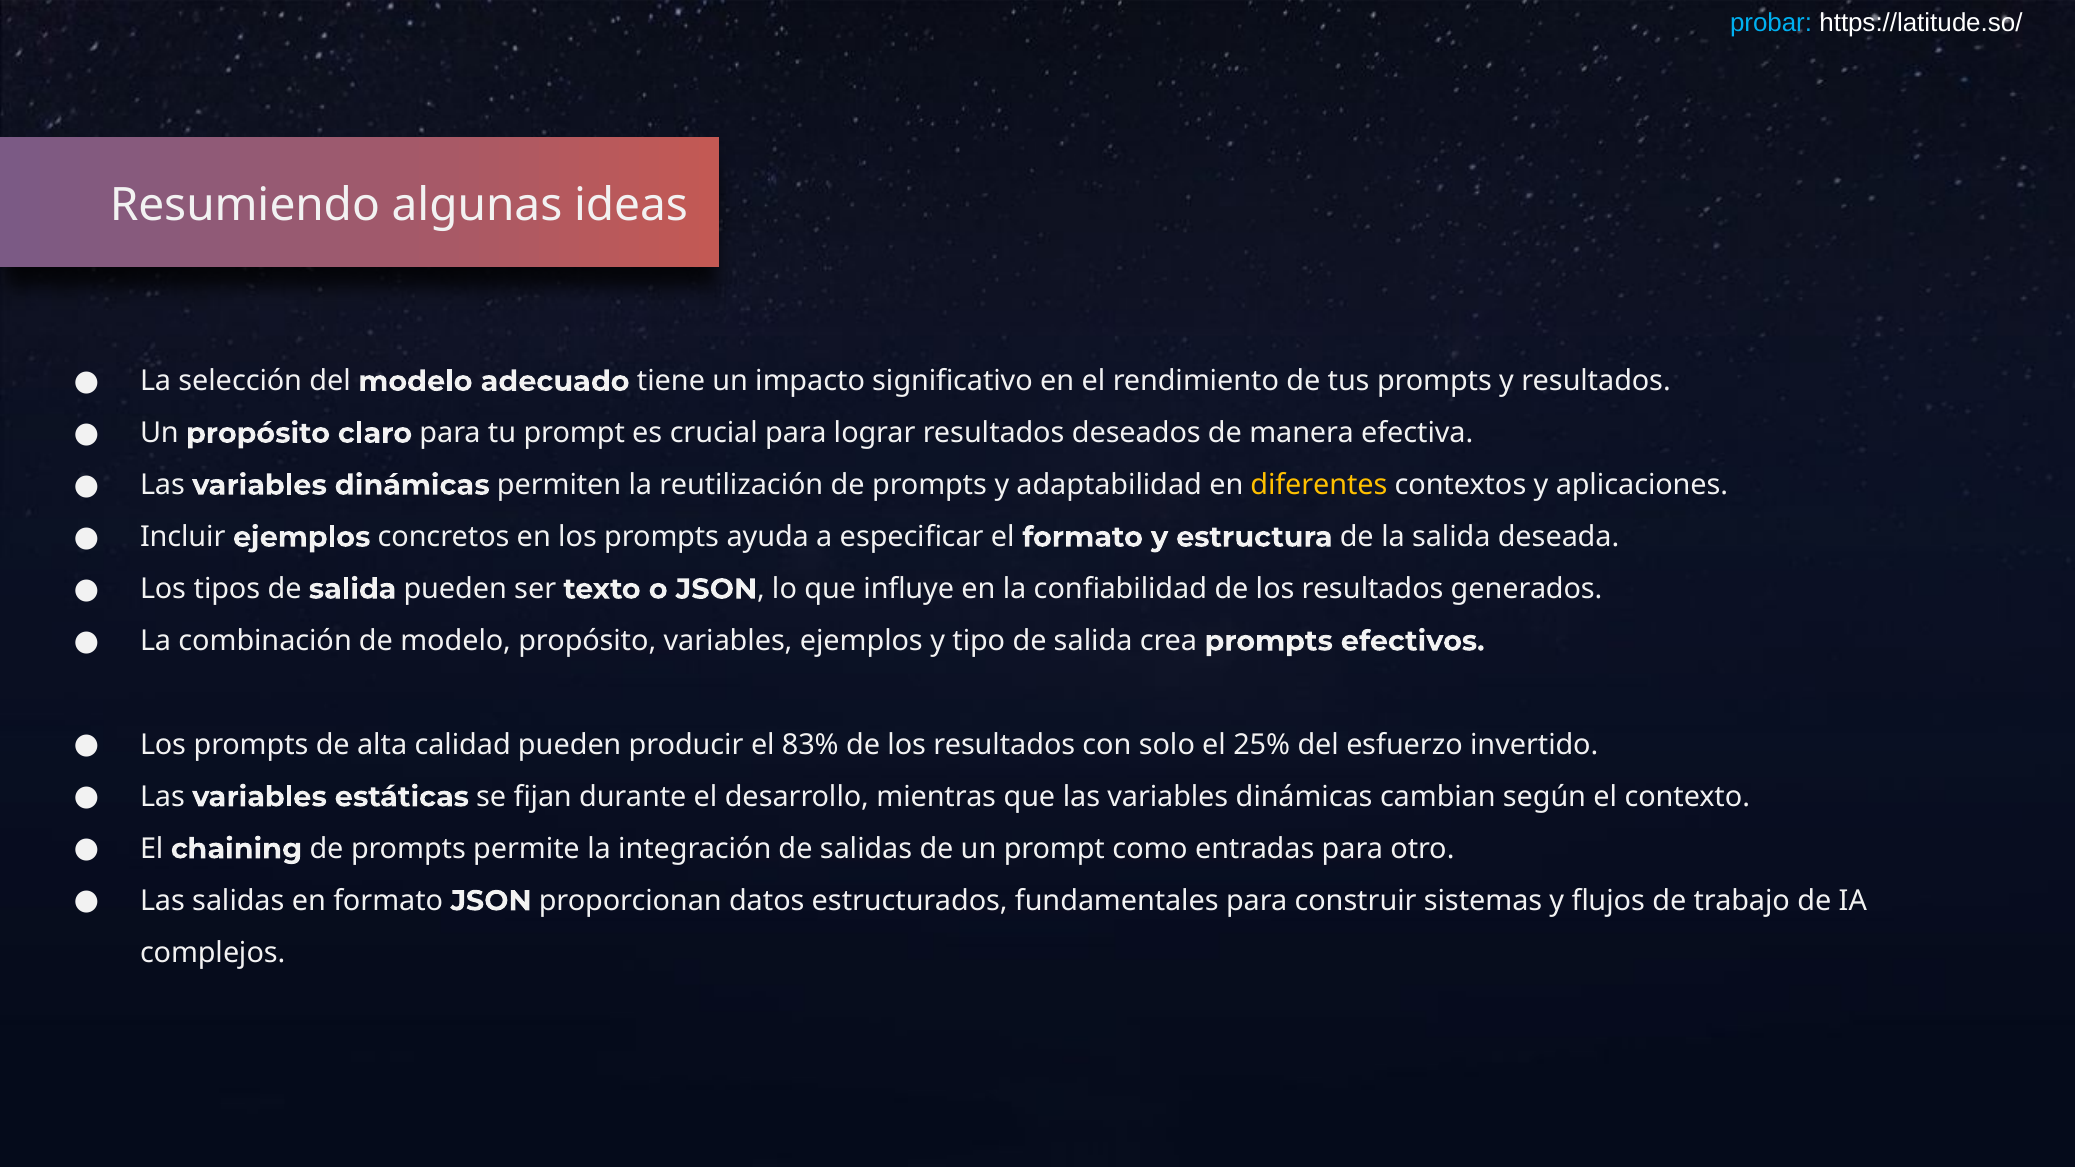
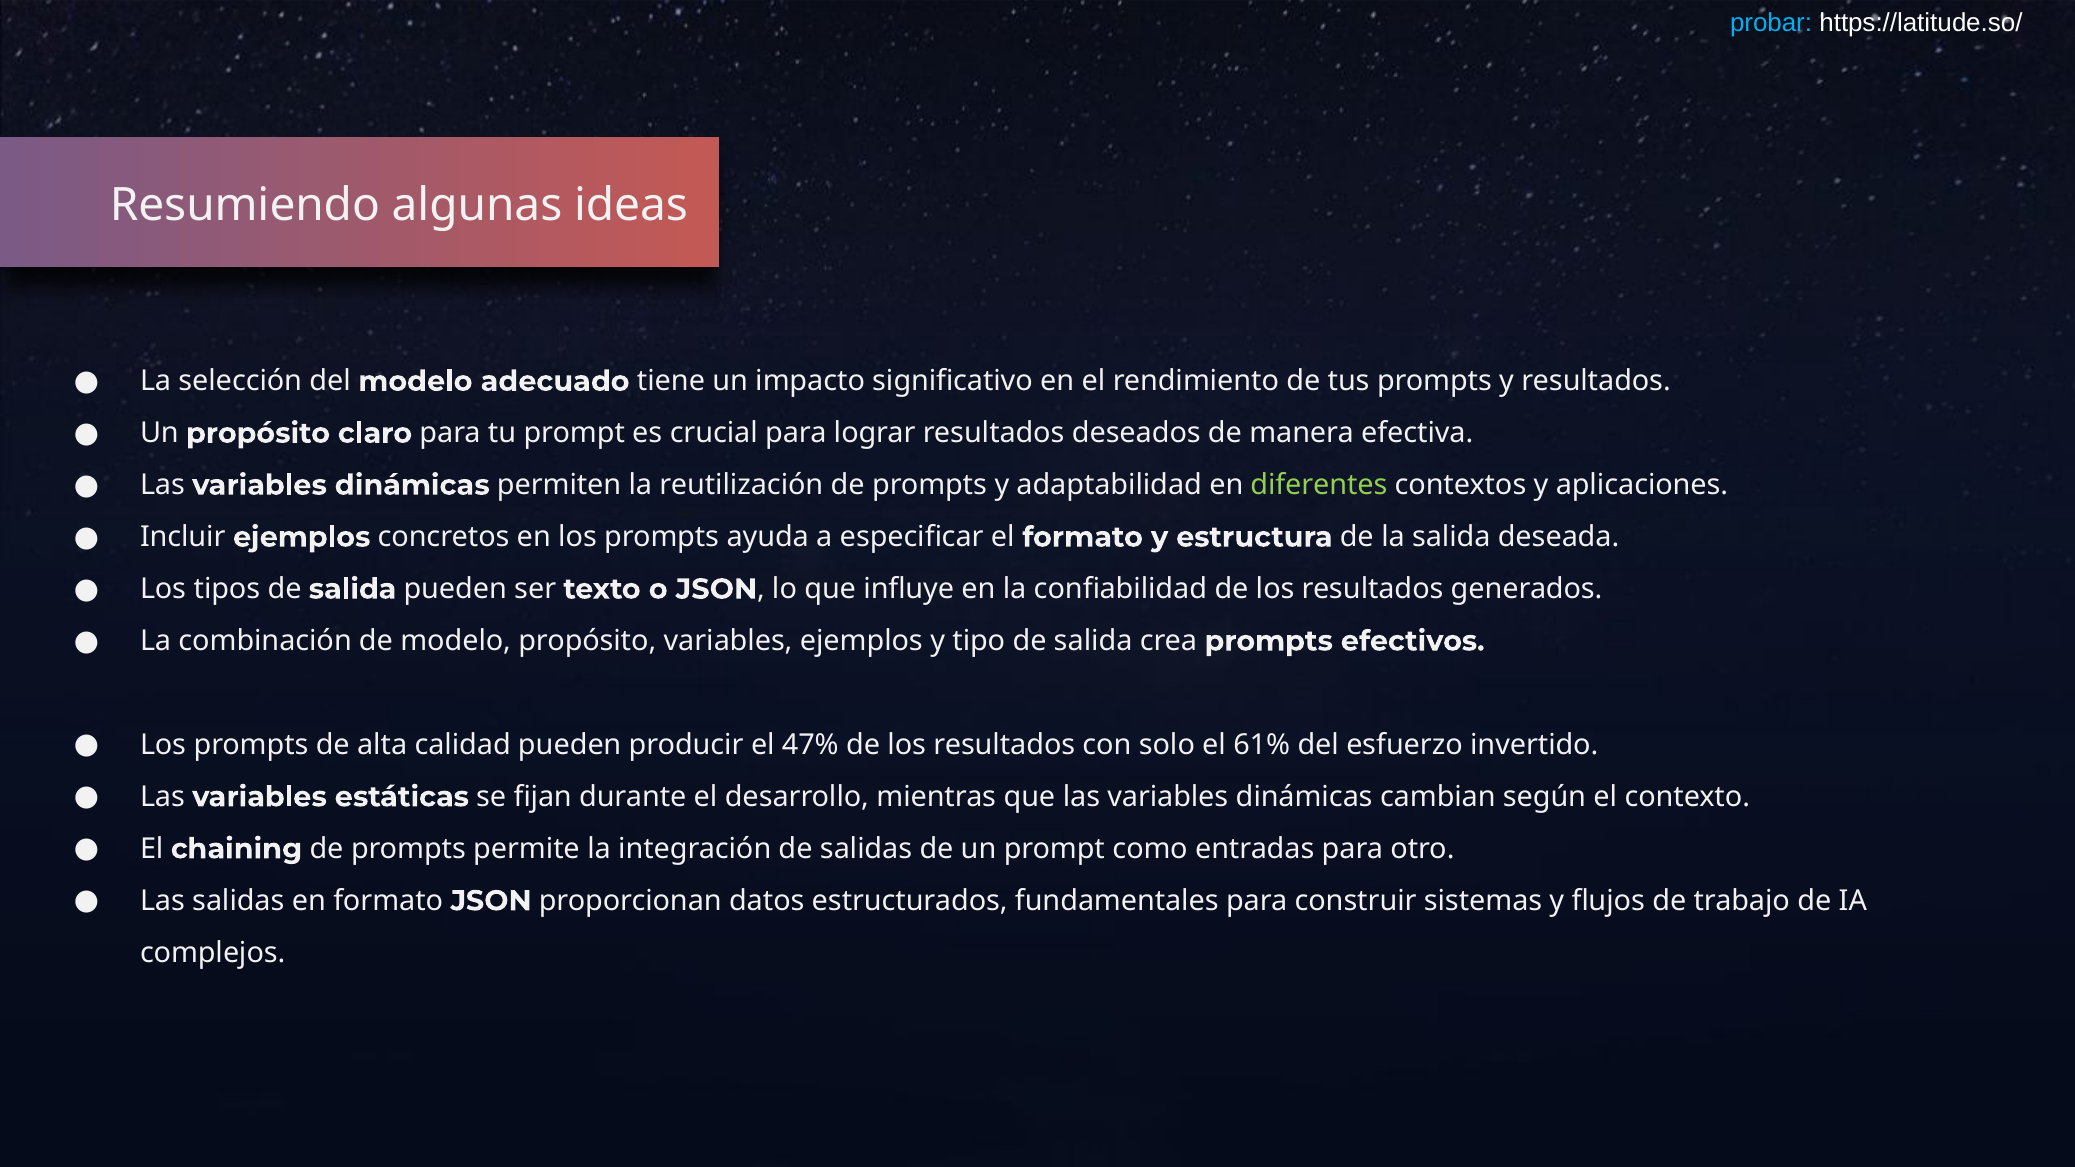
diferentes colour: yellow -> light green (1319, 485)
83%: 83% -> 47% (810, 745)
25%: 25% -> 61% (1262, 745)
